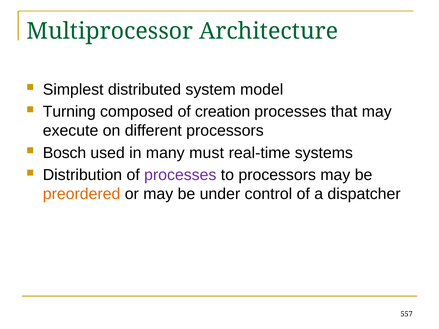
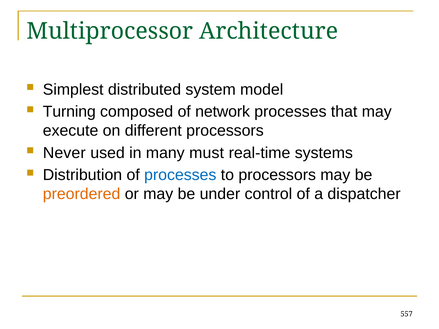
creation: creation -> network (223, 112)
Bosch: Bosch -> Never (64, 153)
processes colour: purple -> blue (180, 175)
